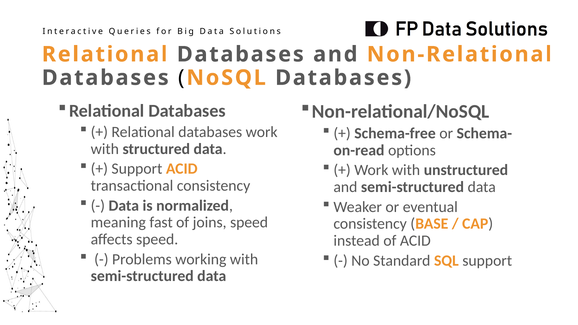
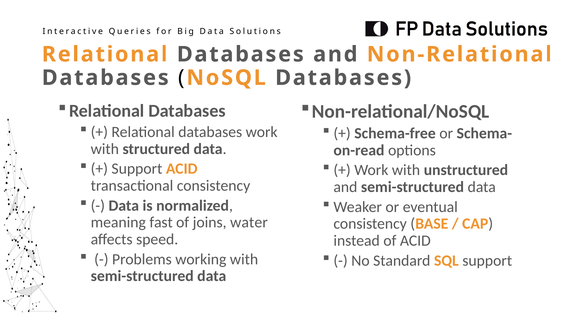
joins speed: speed -> water (249, 223)
